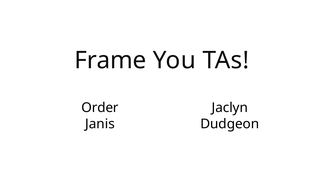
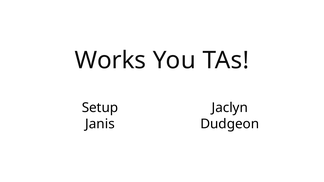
Frame: Frame -> Works (110, 60)
Order: Order -> Setup (100, 108)
